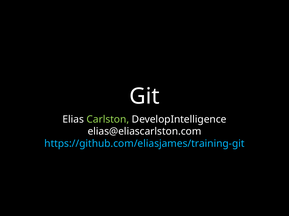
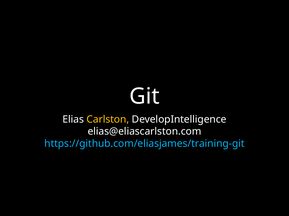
Carlston colour: light green -> yellow (108, 120)
